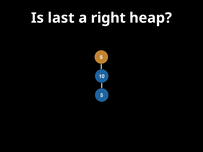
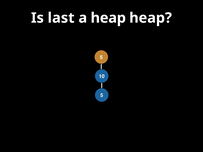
a right: right -> heap (108, 18)
